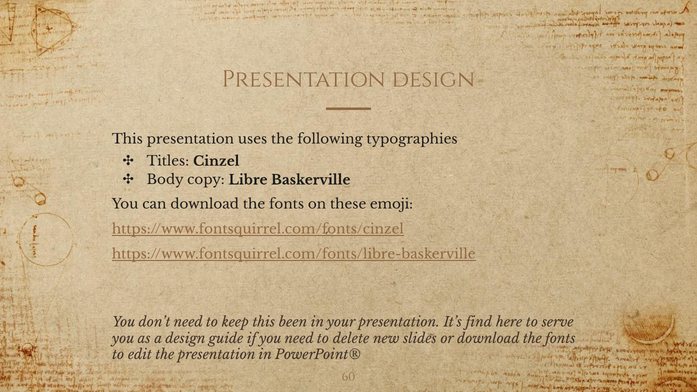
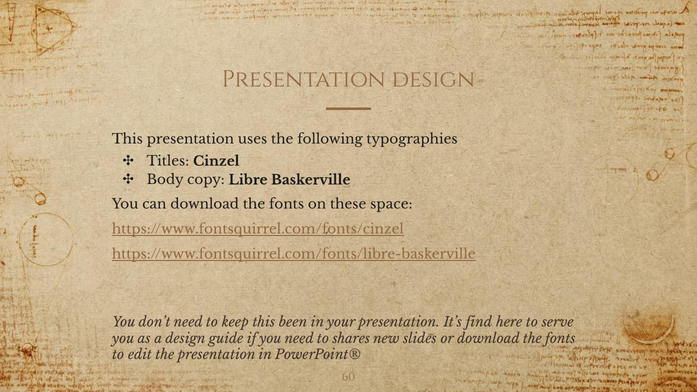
emoji: emoji -> space (391, 204)
delete: delete -> shares (351, 339)
